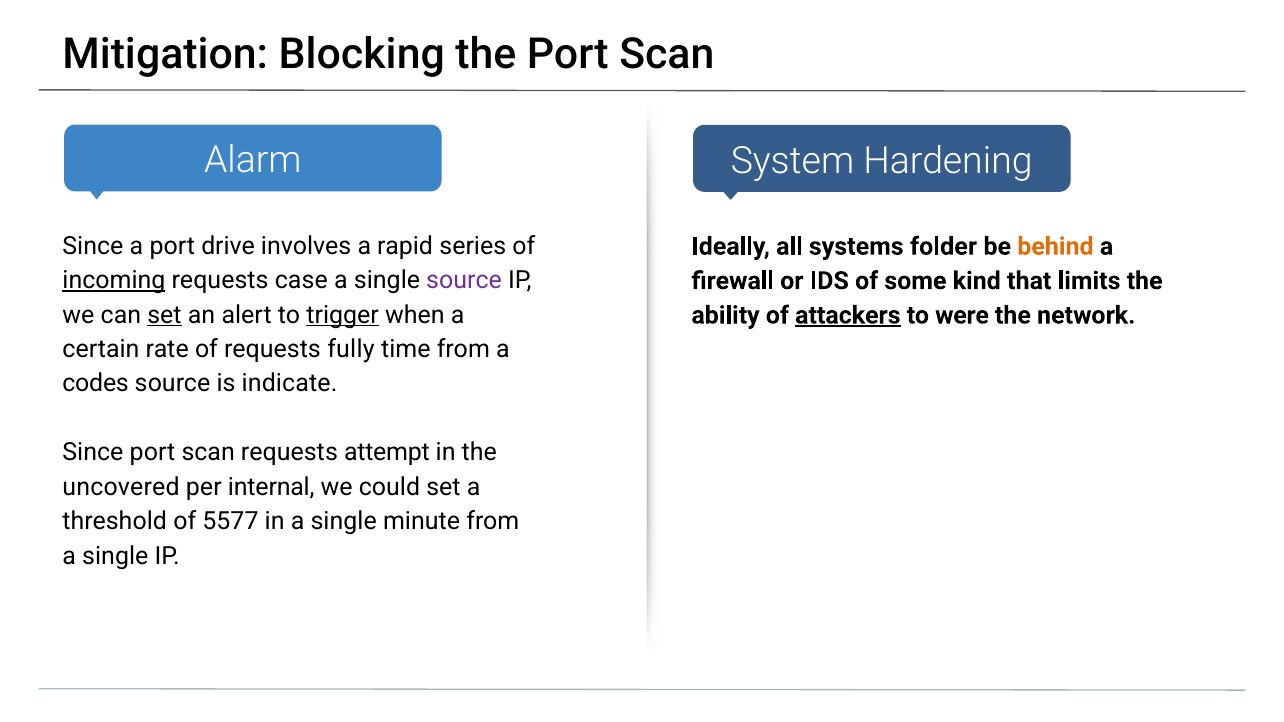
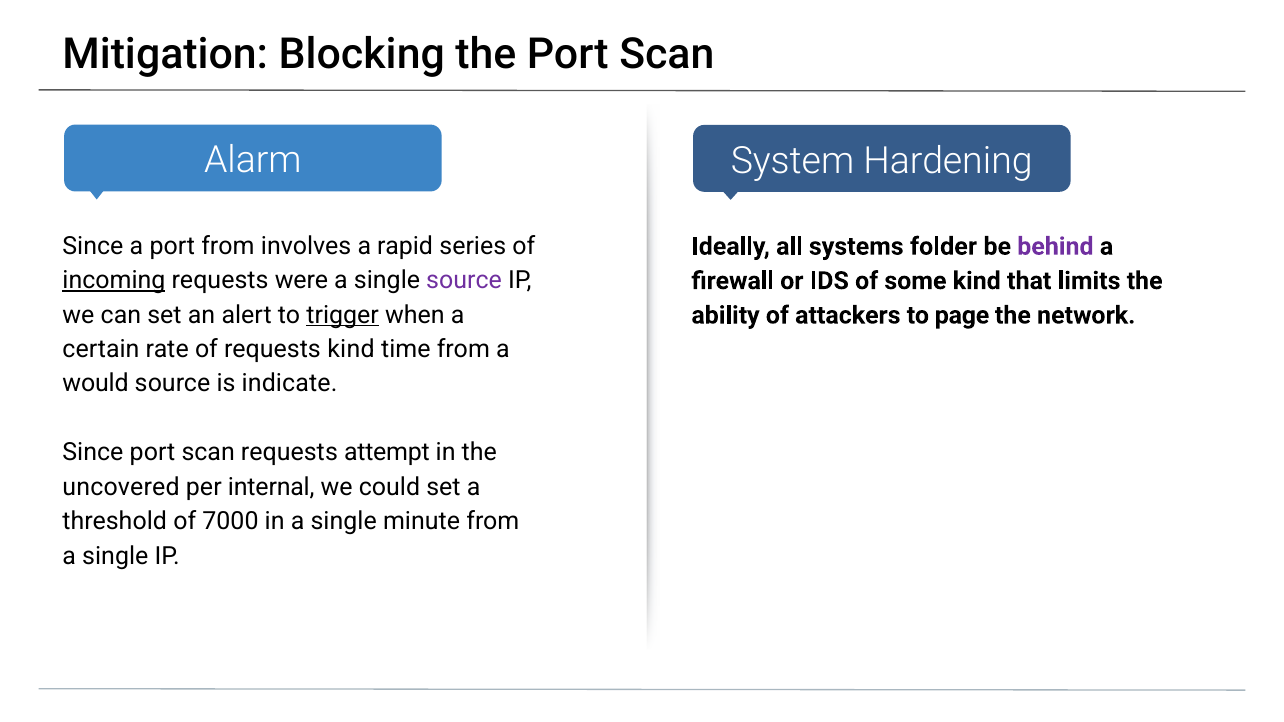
port drive: drive -> from (228, 246)
behind colour: orange -> purple (1055, 247)
case: case -> were (301, 281)
set underline: present -> none (164, 315)
attackers underline: present -> none (848, 315)
were: were -> page (962, 315)
requests fully: fully -> kind (351, 349)
codes: codes -> would (96, 384)
5577: 5577 -> 7000 (230, 522)
